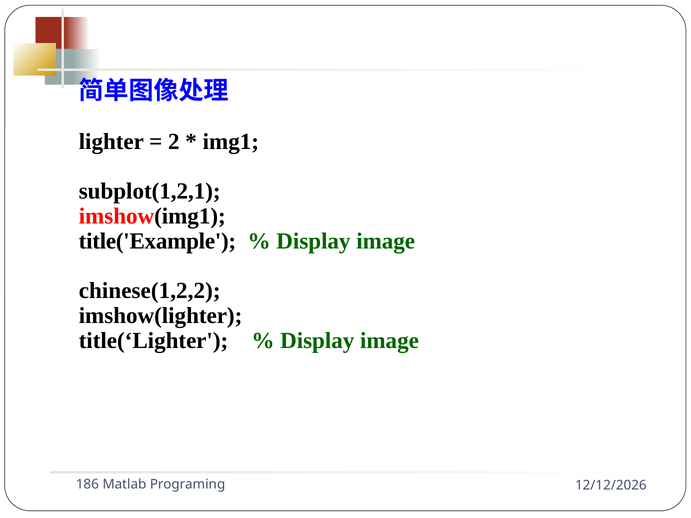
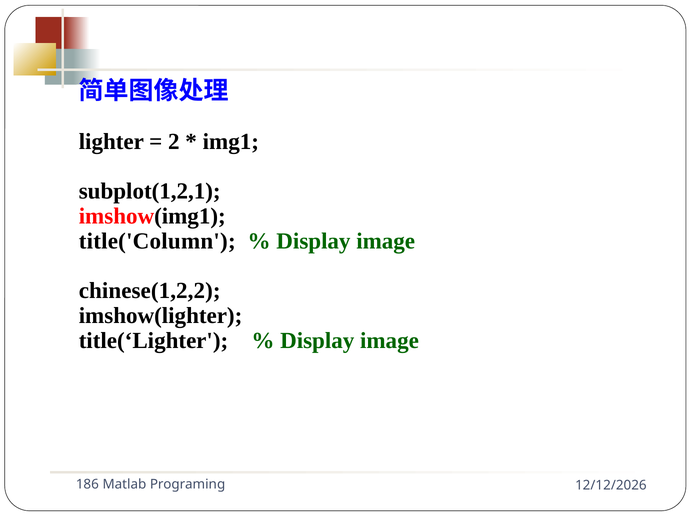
title('Example: title('Example -> title('Column (157, 241)
